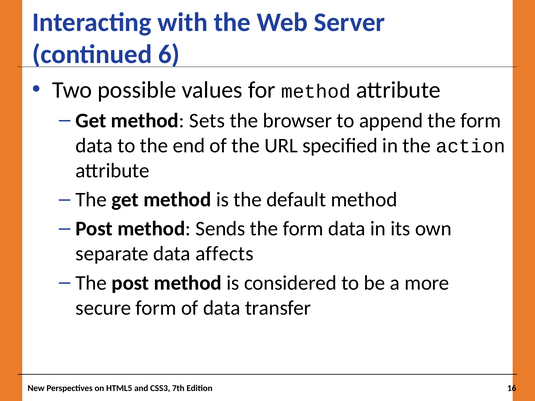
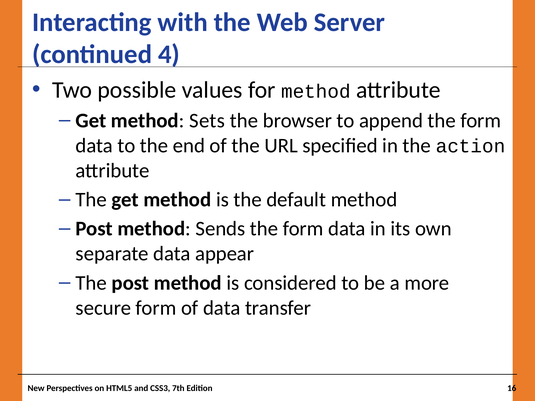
6: 6 -> 4 (169, 54)
affects: affects -> appear (225, 254)
